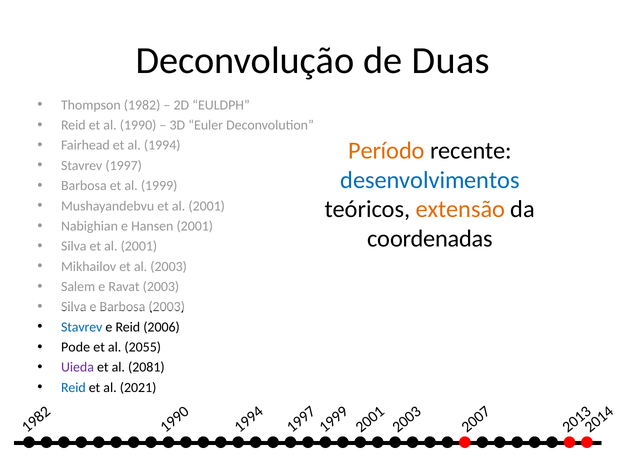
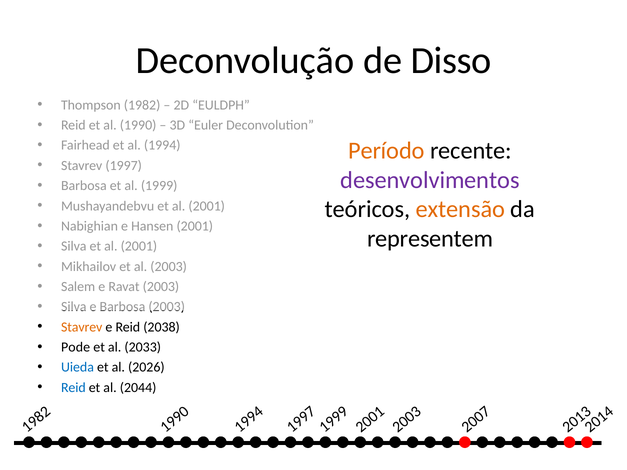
Duas: Duas -> Disso (451, 61)
desenvolvimentos colour: blue -> purple (430, 180)
coordenadas: coordenadas -> representem (430, 239)
Stavrev colour: blue -> orange (82, 327)
2006: 2006 -> 2038 (162, 327)
2055: 2055 -> 2033 (143, 347)
Uieda colour: purple -> blue (77, 368)
2081: 2081 -> 2026 (146, 368)
2021: 2021 -> 2044 (138, 388)
